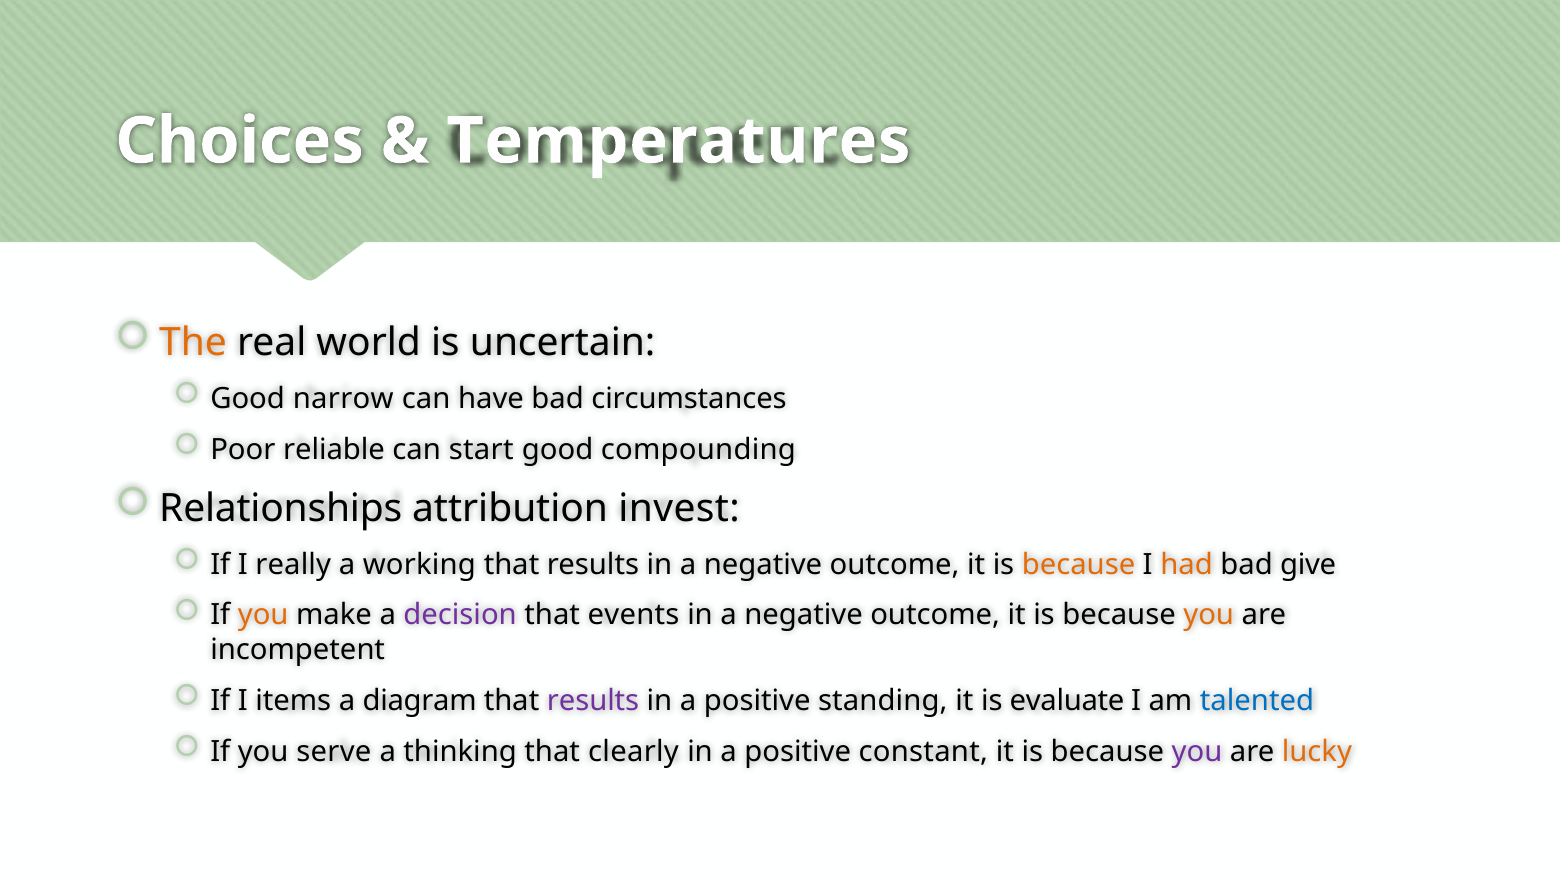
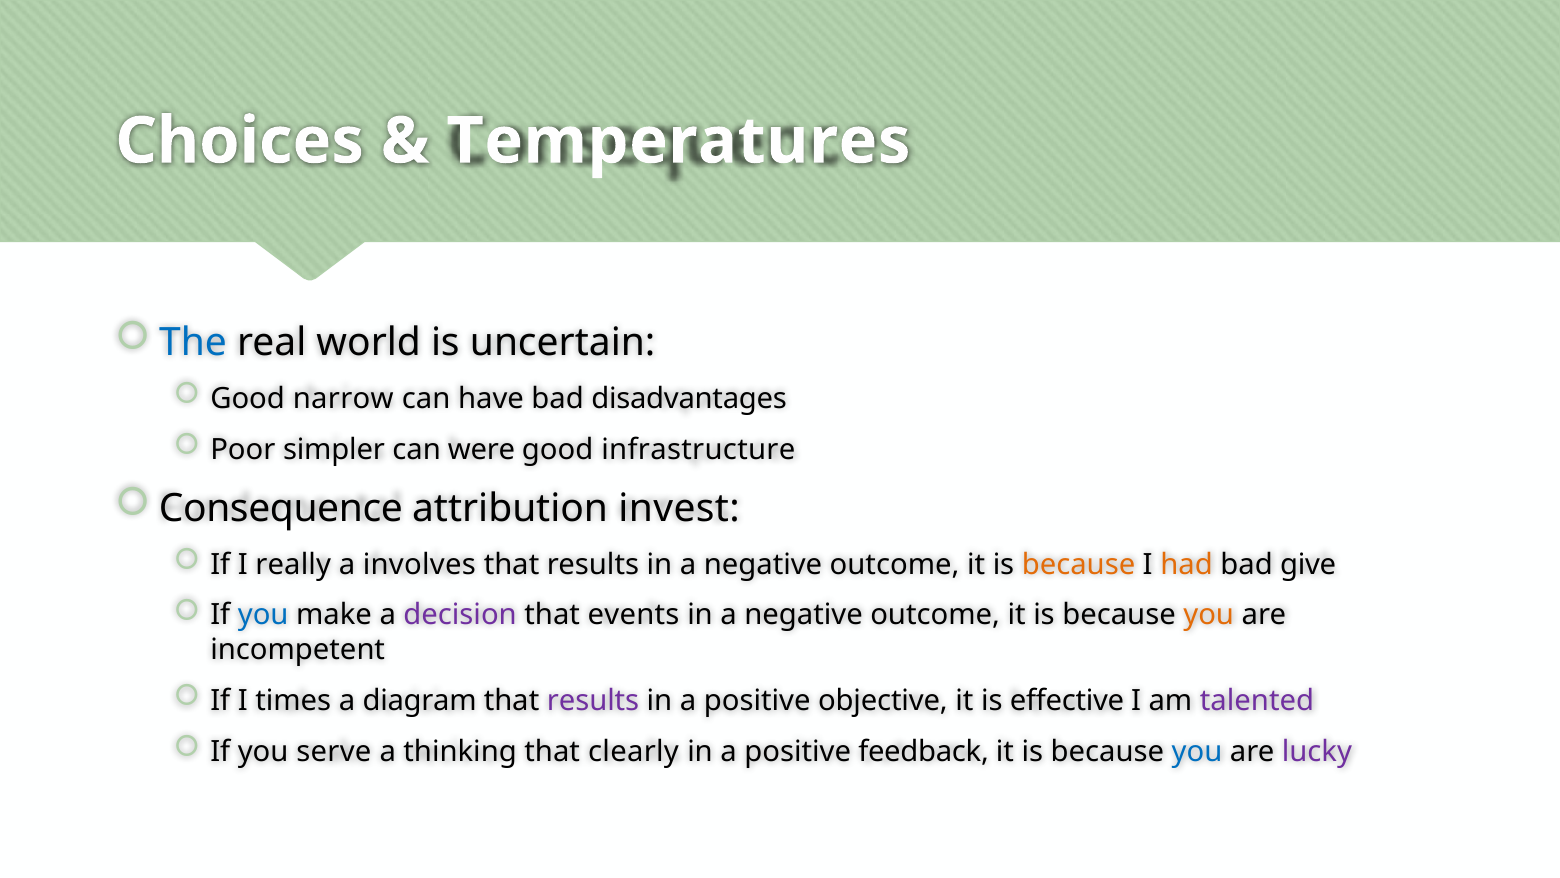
The colour: orange -> blue (193, 342)
circumstances: circumstances -> disadvantages (689, 398)
reliable: reliable -> simpler (334, 449)
start: start -> were (482, 449)
compounding: compounding -> infrastructure (698, 449)
Relationships: Relationships -> Consequence (281, 508)
working: working -> involves (419, 564)
you colour: orange -> blue (263, 615)
items: items -> times (293, 701)
standing: standing -> objective (883, 701)
evaluate: evaluate -> effective (1067, 701)
talented colour: blue -> purple (1257, 701)
constant: constant -> feedback (924, 751)
you colour: purple -> blue (1197, 751)
lucky colour: orange -> purple (1317, 751)
